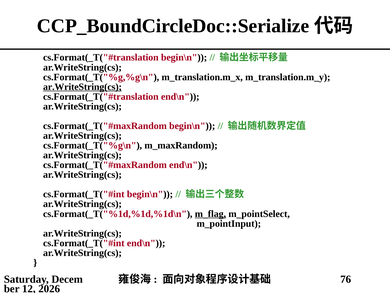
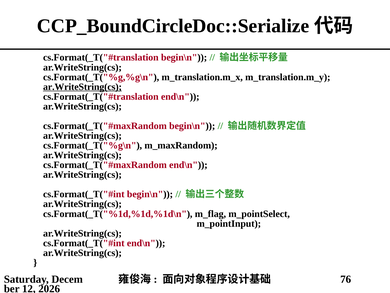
m_flag underline: present -> none (210, 213)
